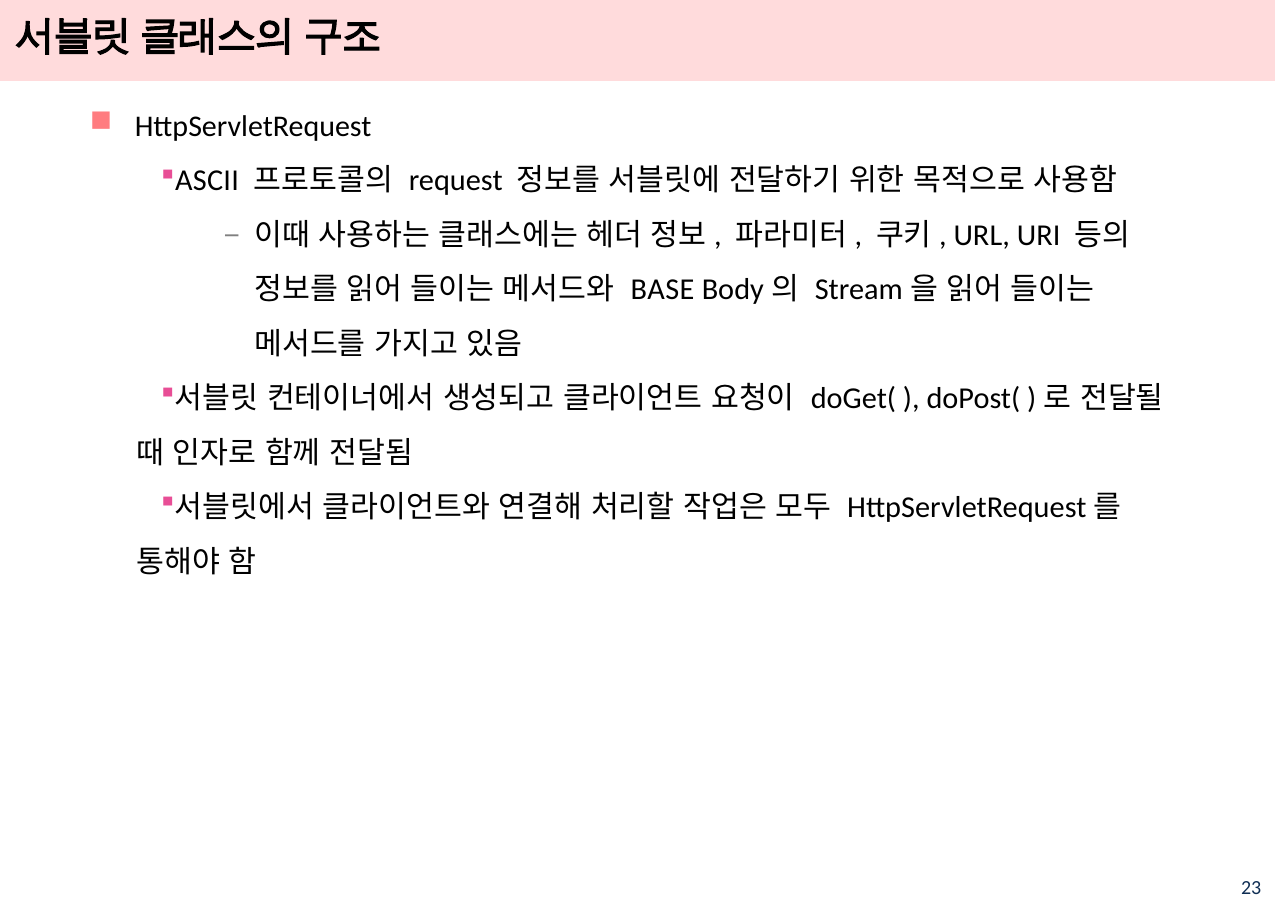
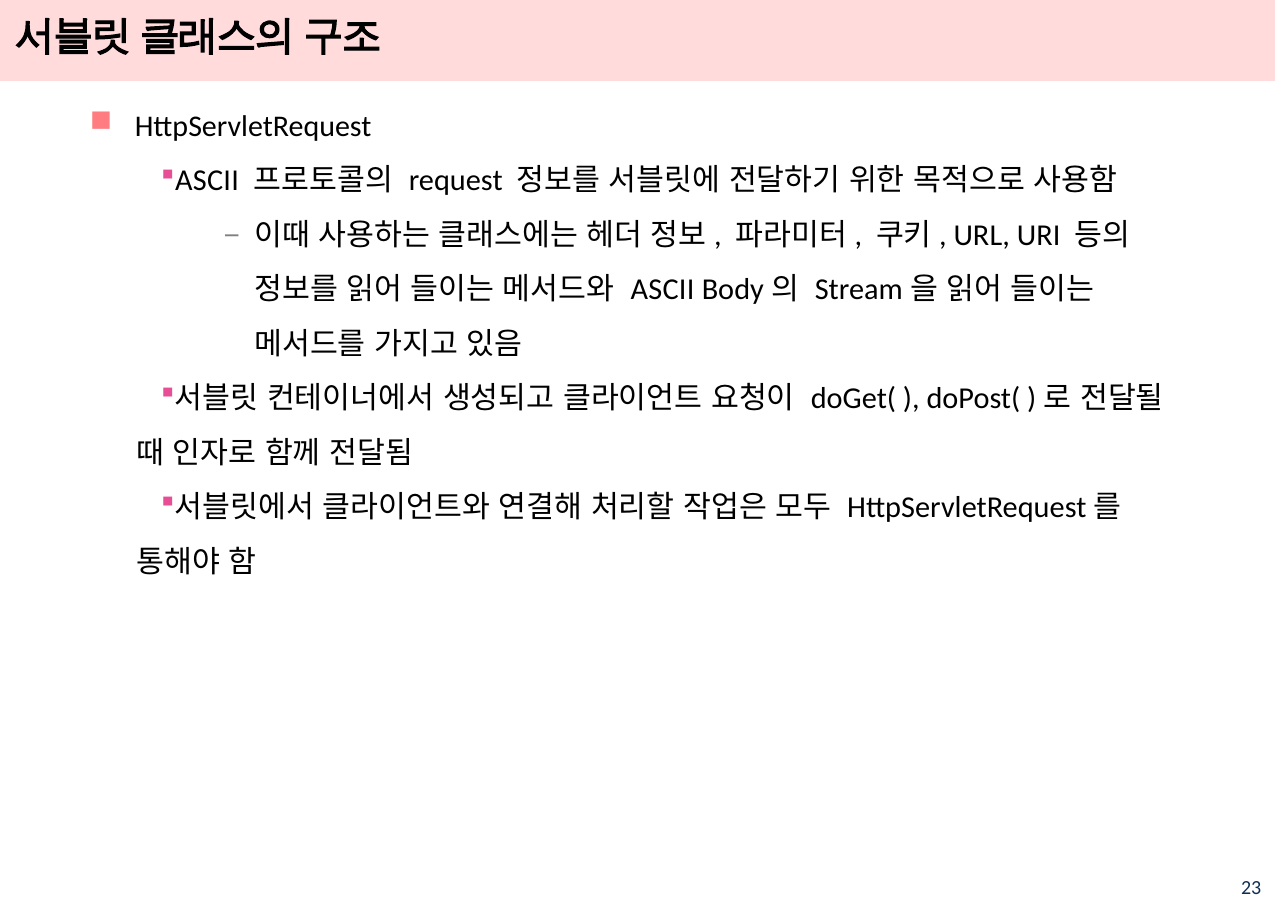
BASE: BASE -> ASCII (663, 290)
